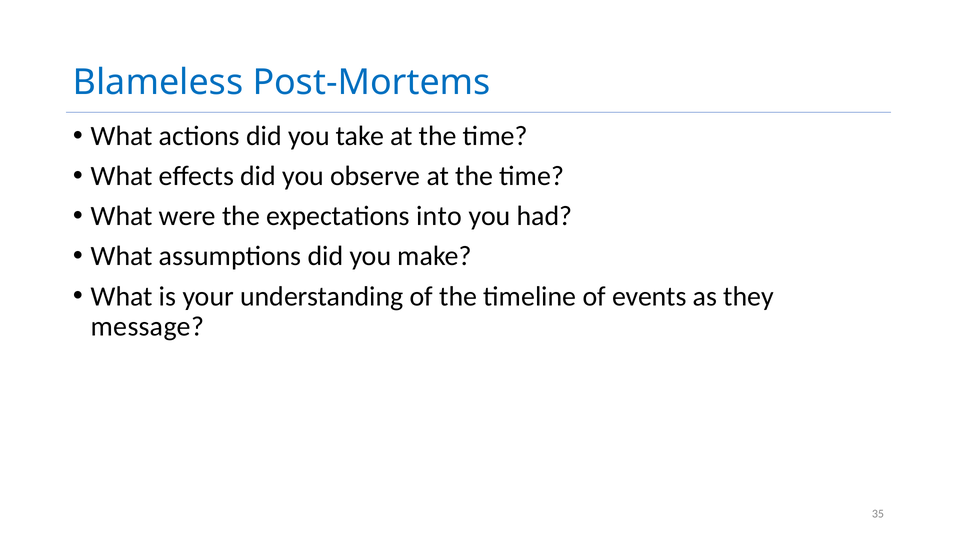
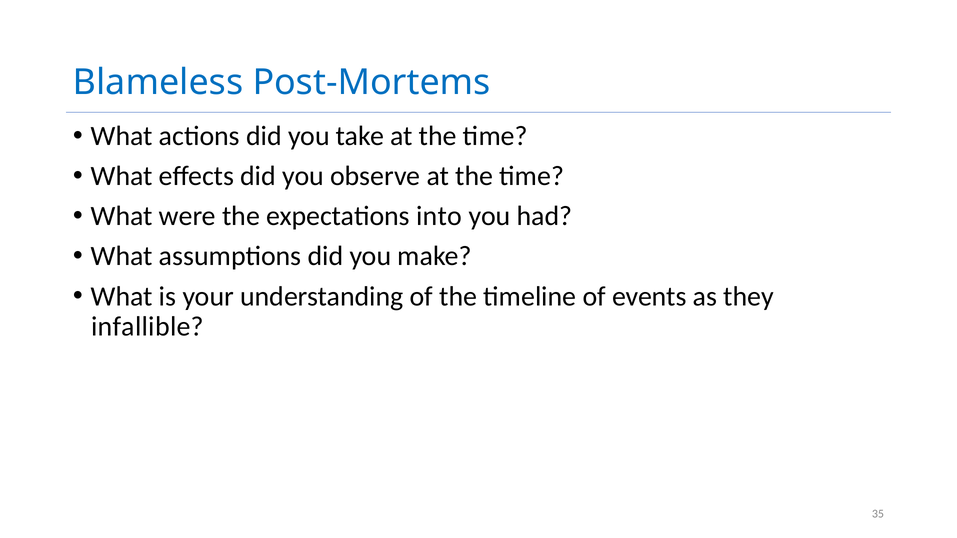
message: message -> infallible (147, 327)
